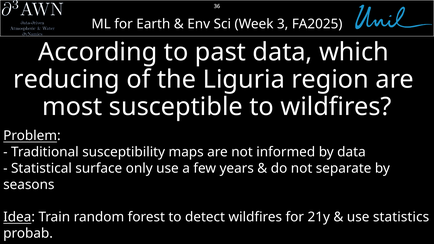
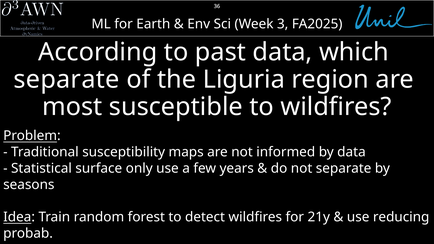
reducing: reducing -> separate (66, 80)
statistics: statistics -> reducing (401, 217)
